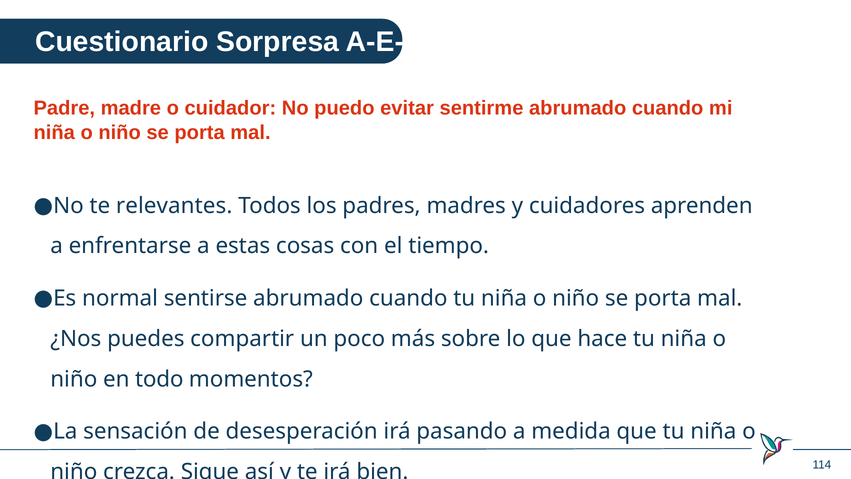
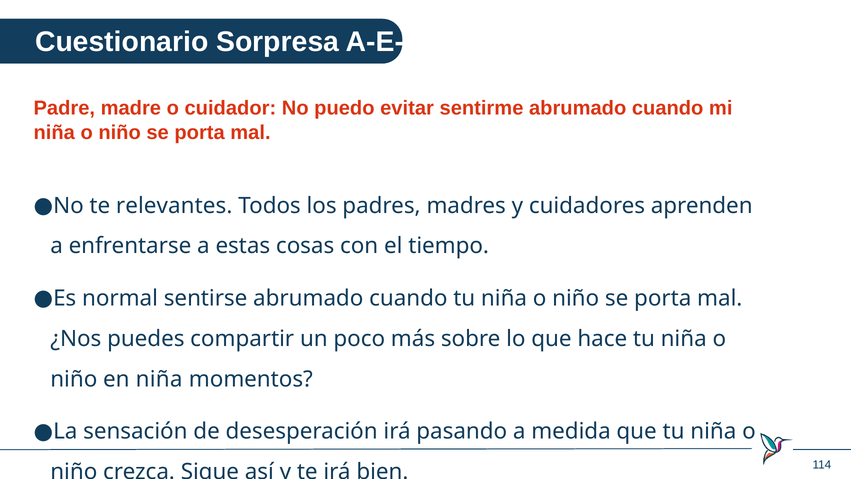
en todo: todo -> niña (159, 379)
